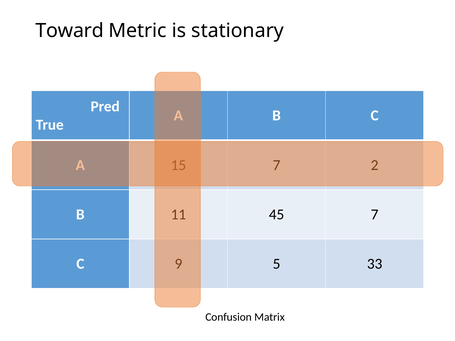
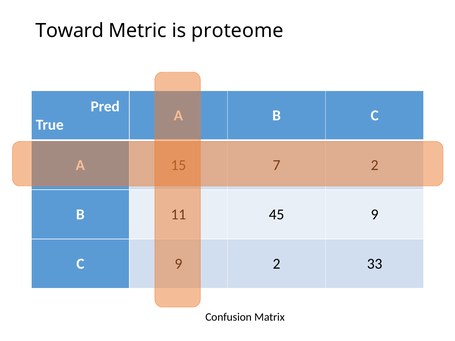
stationary: stationary -> proteome (237, 31)
45 7: 7 -> 9 (375, 215)
5: 5 -> 2 (277, 264)
